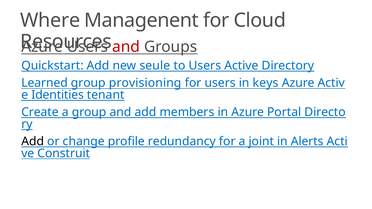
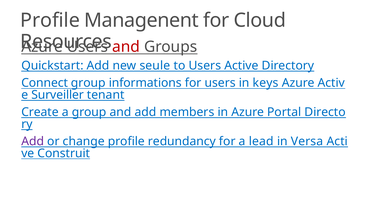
Where: Where -> Profile (50, 20)
Learned: Learned -> Connect (45, 83)
provisioning: provisioning -> informations (145, 83)
Identities: Identities -> Surveiller (58, 95)
Add colour: black -> purple (33, 142)
joint: joint -> lead (261, 142)
Alerts: Alerts -> Versa (307, 142)
